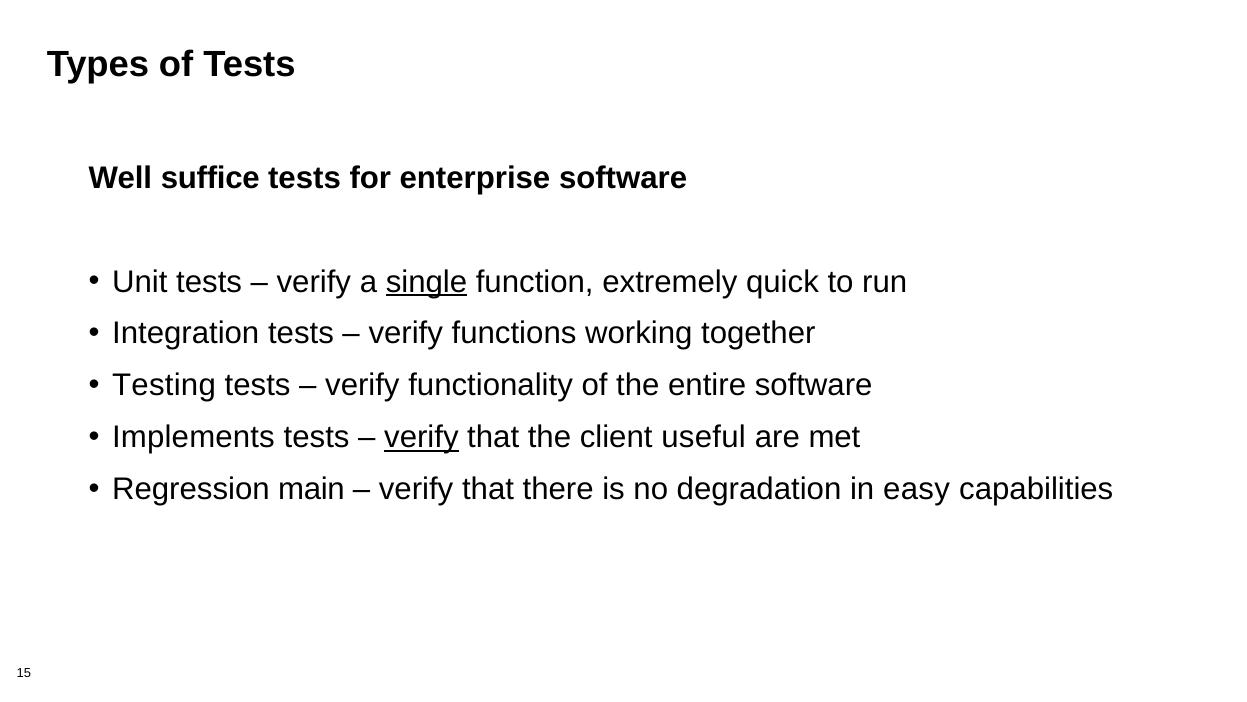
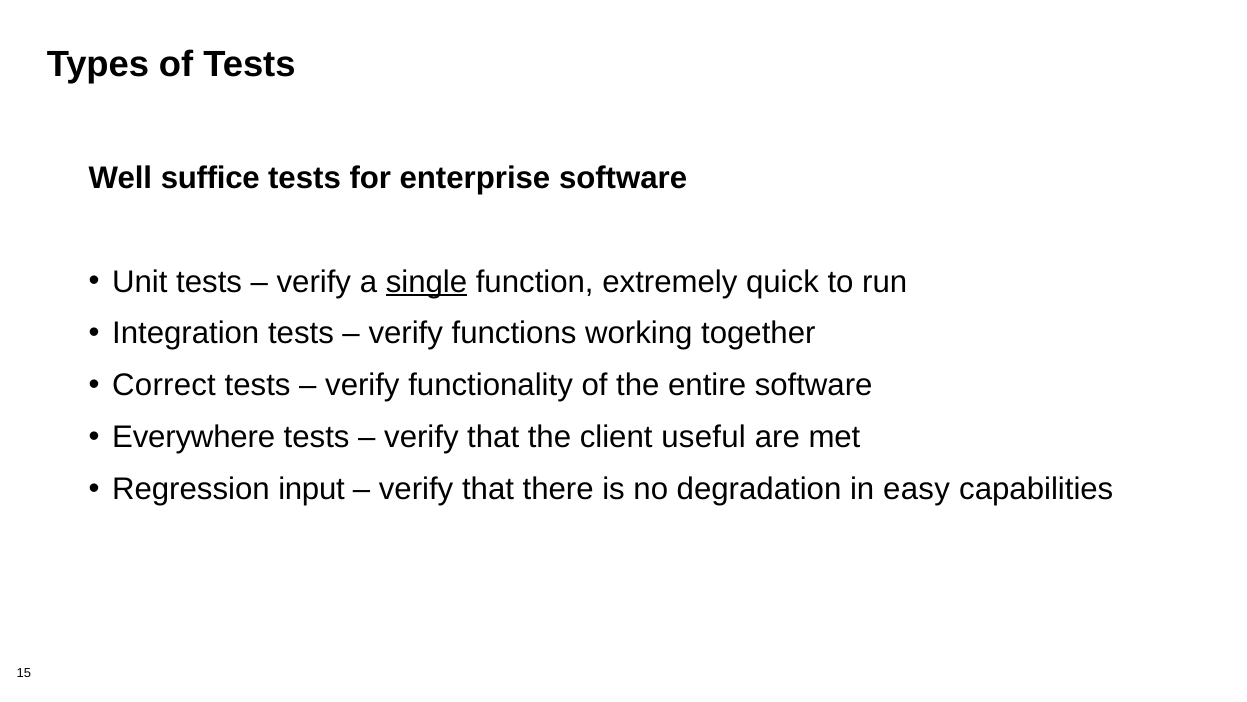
Testing: Testing -> Correct (164, 385)
Implements: Implements -> Everywhere (194, 437)
verify underline: present -> none (421, 437)
main: main -> input (312, 489)
